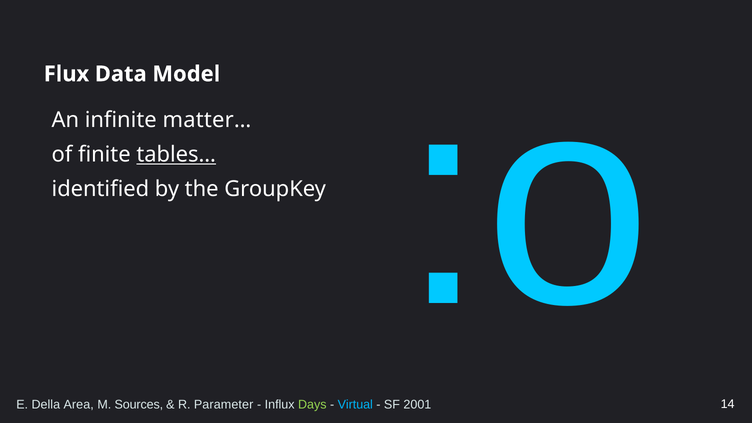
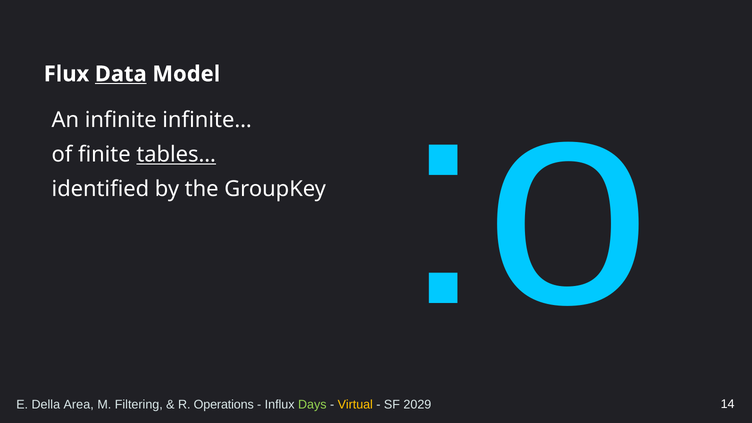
Data underline: none -> present (121, 74)
matter…: matter… -> infinite… (207, 120)
Sources: Sources -> Filtering (139, 404)
Parameter: Parameter -> Operations (224, 404)
Virtual colour: light blue -> yellow (355, 404)
2001: 2001 -> 2029 (417, 404)
